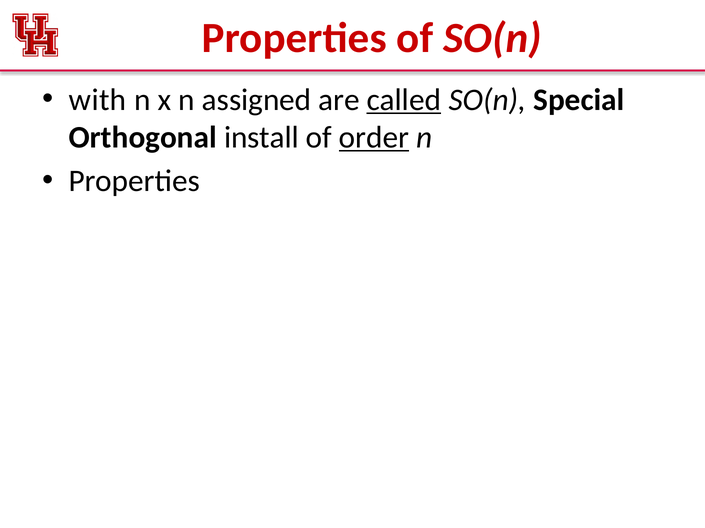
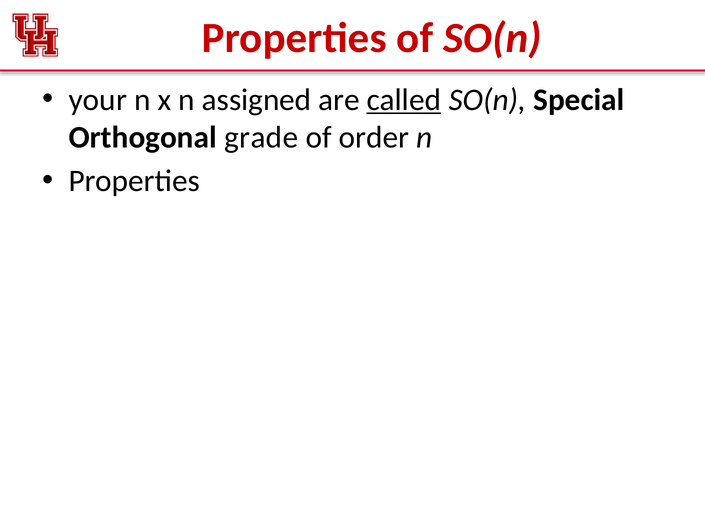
with: with -> your (98, 100)
install: install -> grade (261, 138)
order underline: present -> none (374, 138)
